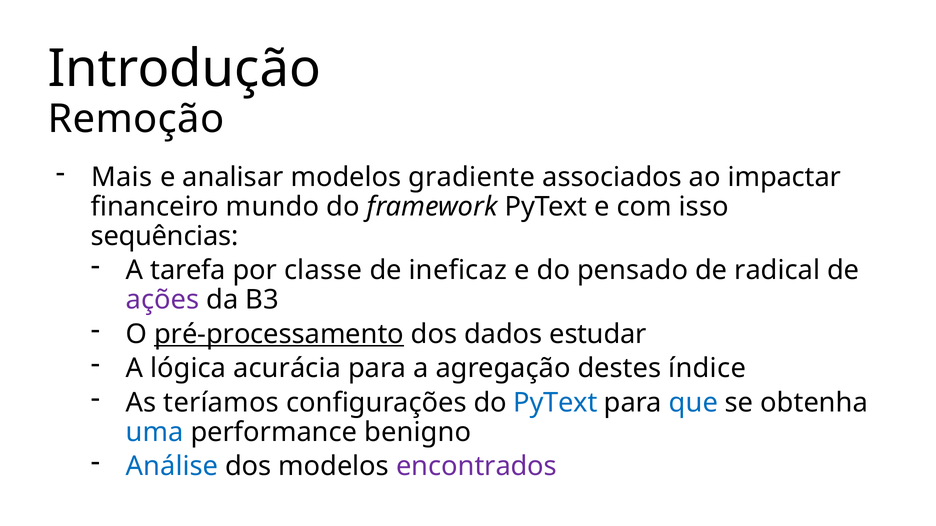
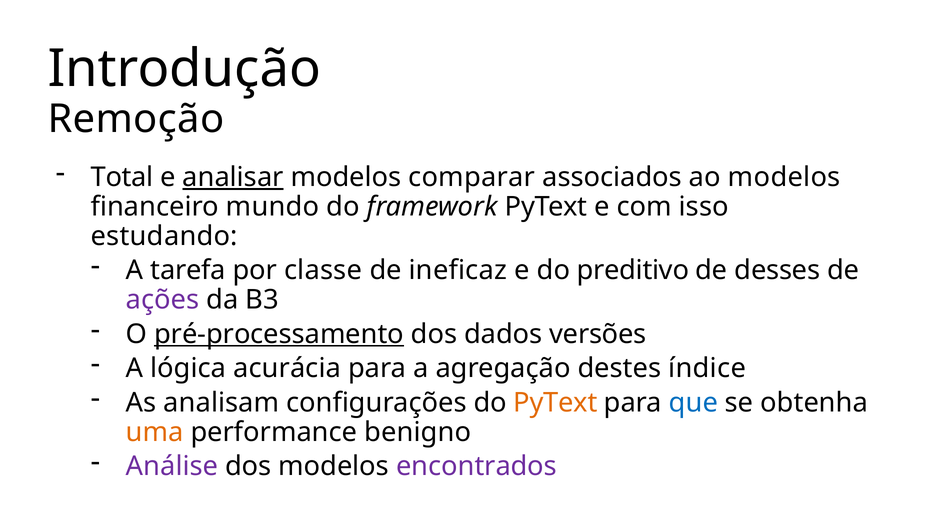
Mais: Mais -> Total (122, 177)
analisar underline: none -> present (233, 177)
gradiente: gradiente -> comparar (472, 177)
ao impactar: impactar -> modelos (784, 177)
sequências: sequências -> estudando (164, 236)
pensado: pensado -> preditivo (633, 271)
radical: radical -> desses (777, 271)
estudar: estudar -> versões (598, 334)
teríamos: teríamos -> analisam (221, 403)
PyText colour: blue -> orange (555, 403)
uma colour: blue -> orange (155, 432)
Análise colour: blue -> purple (172, 467)
